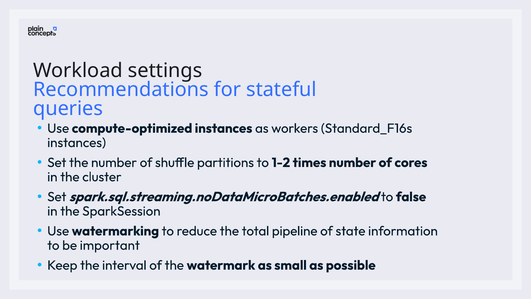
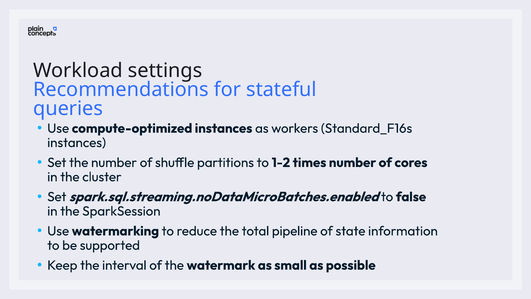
important: important -> supported (110, 245)
